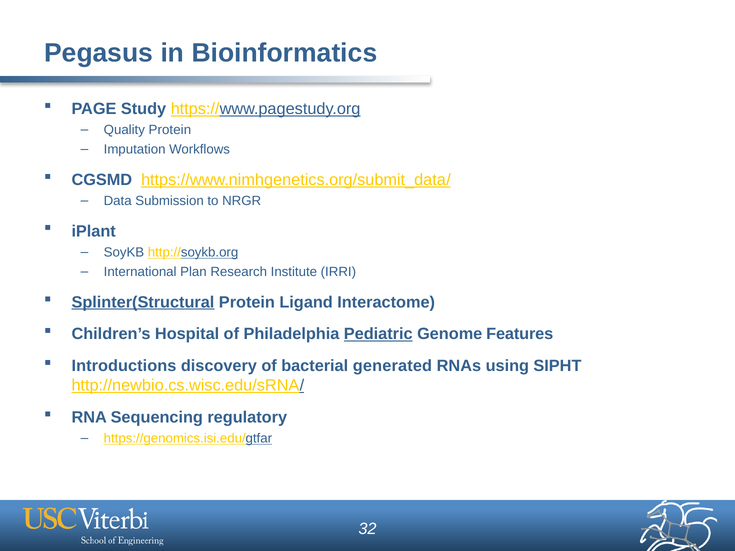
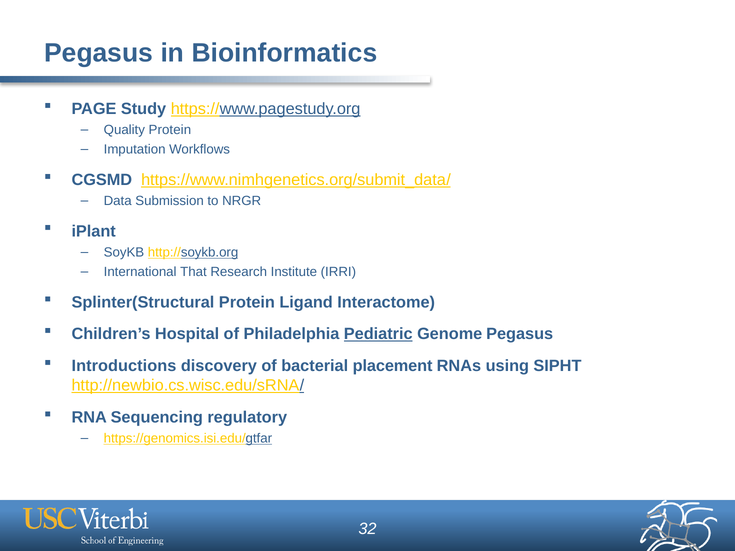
Plan: Plan -> That (193, 272)
Splinter(Structural underline: present -> none (143, 302)
Genome Features: Features -> Pegasus (520, 334)
generated: generated -> placement (393, 366)
